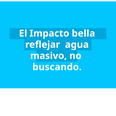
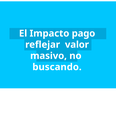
bella: bella -> pago (83, 33)
agua: agua -> valor (77, 45)
